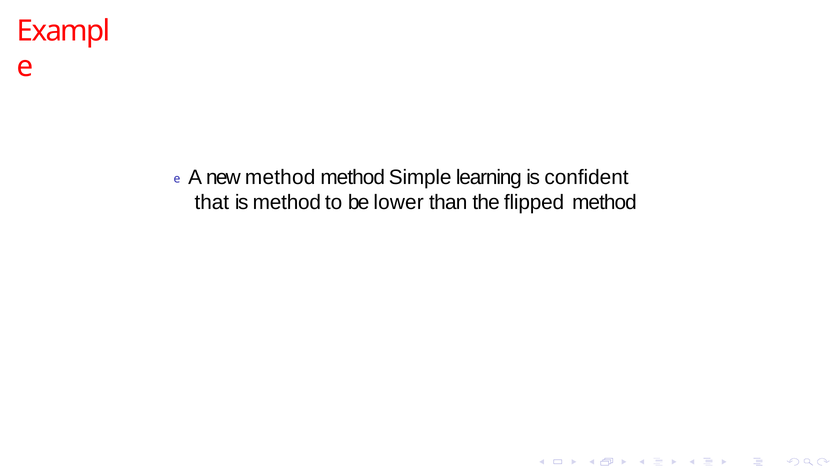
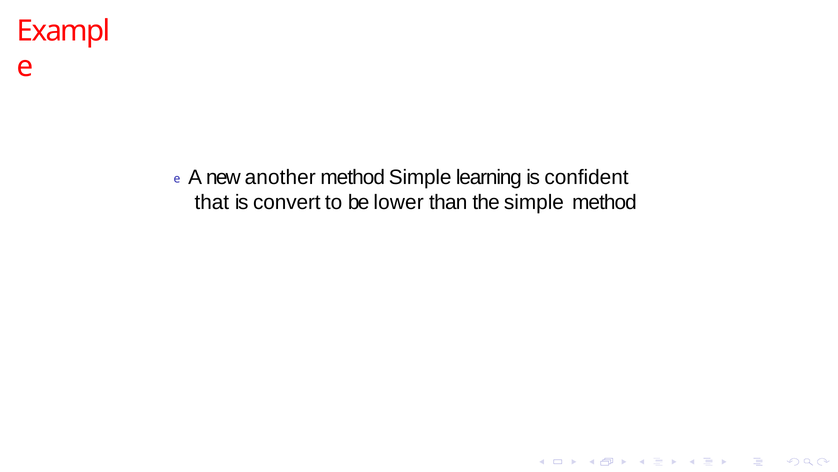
new method: method -> another (280, 177)
is method: method -> convert (287, 202)
the flipped: flipped -> simple (534, 202)
